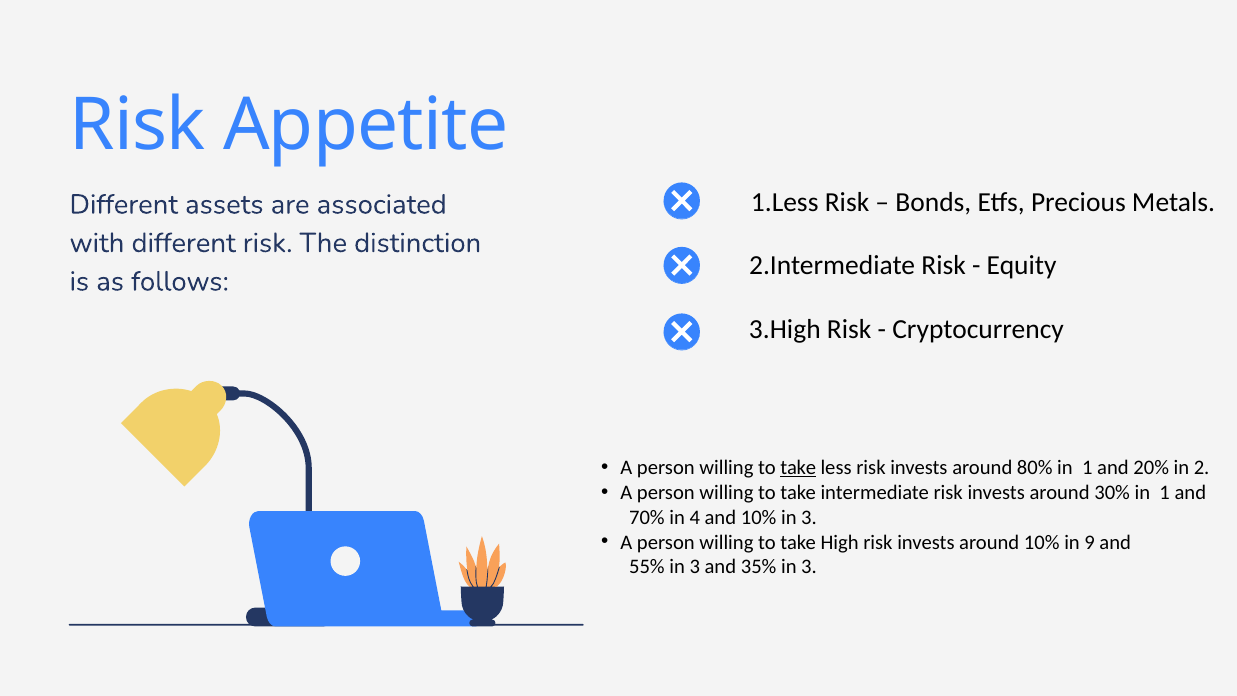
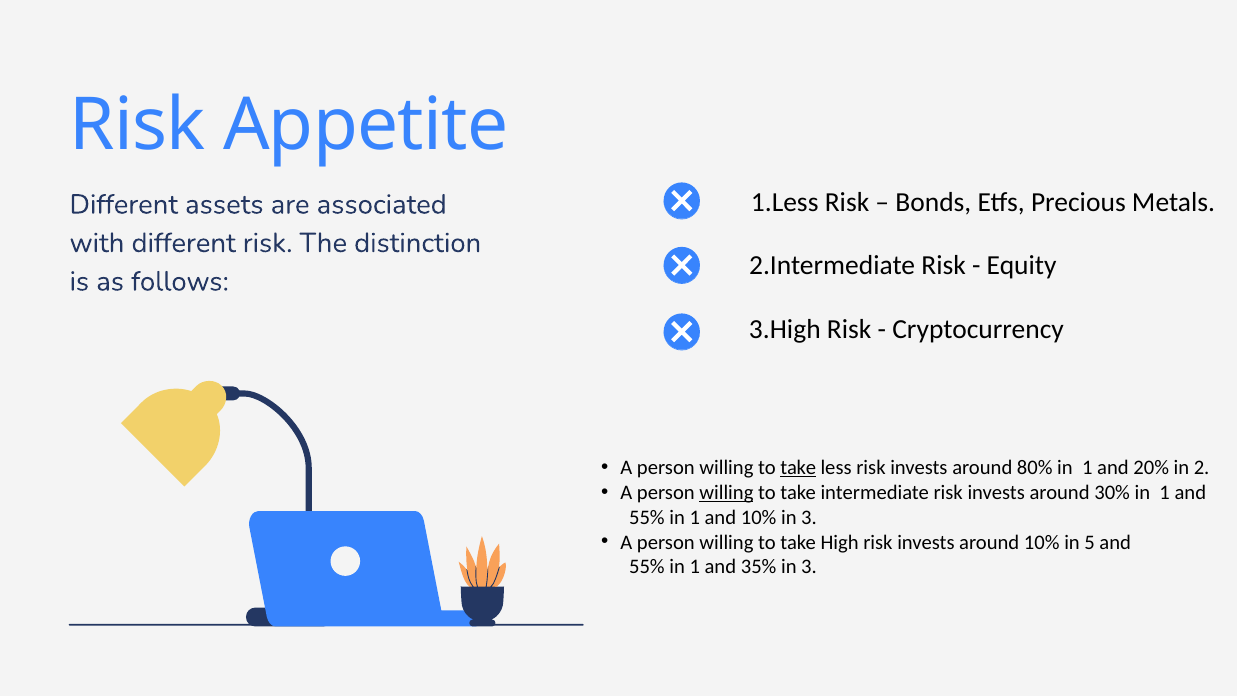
willing underline: none -> present (726, 493)
70%: 70% -> 55% (647, 517)
4: 4 -> 1 (695, 517)
9: 9 -> 5 (1090, 542)
3: 3 -> 1 (695, 567)
